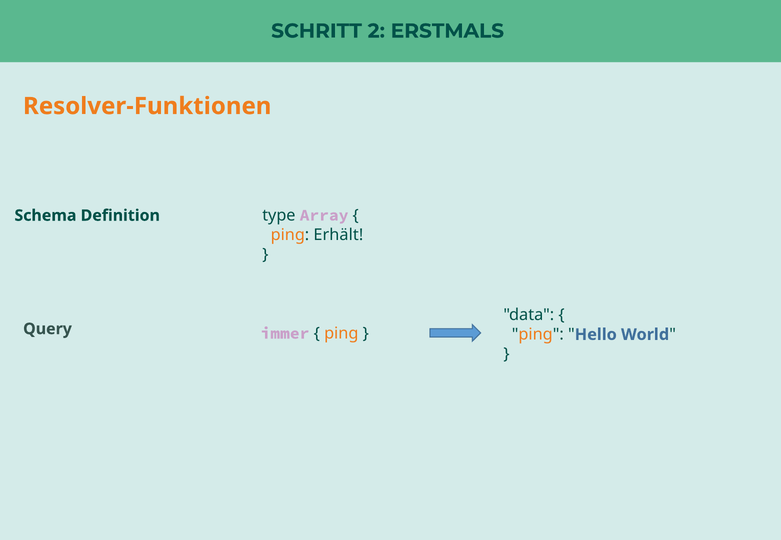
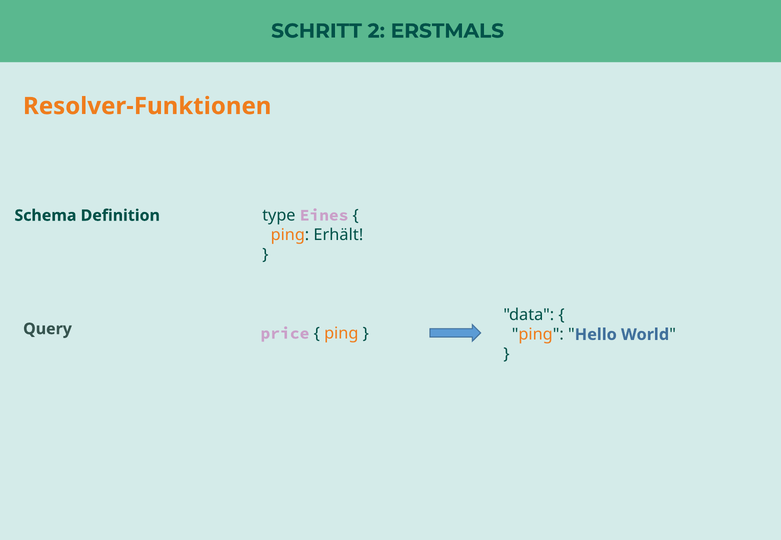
Array: Array -> Eines (324, 215)
immer: immer -> price (285, 334)
